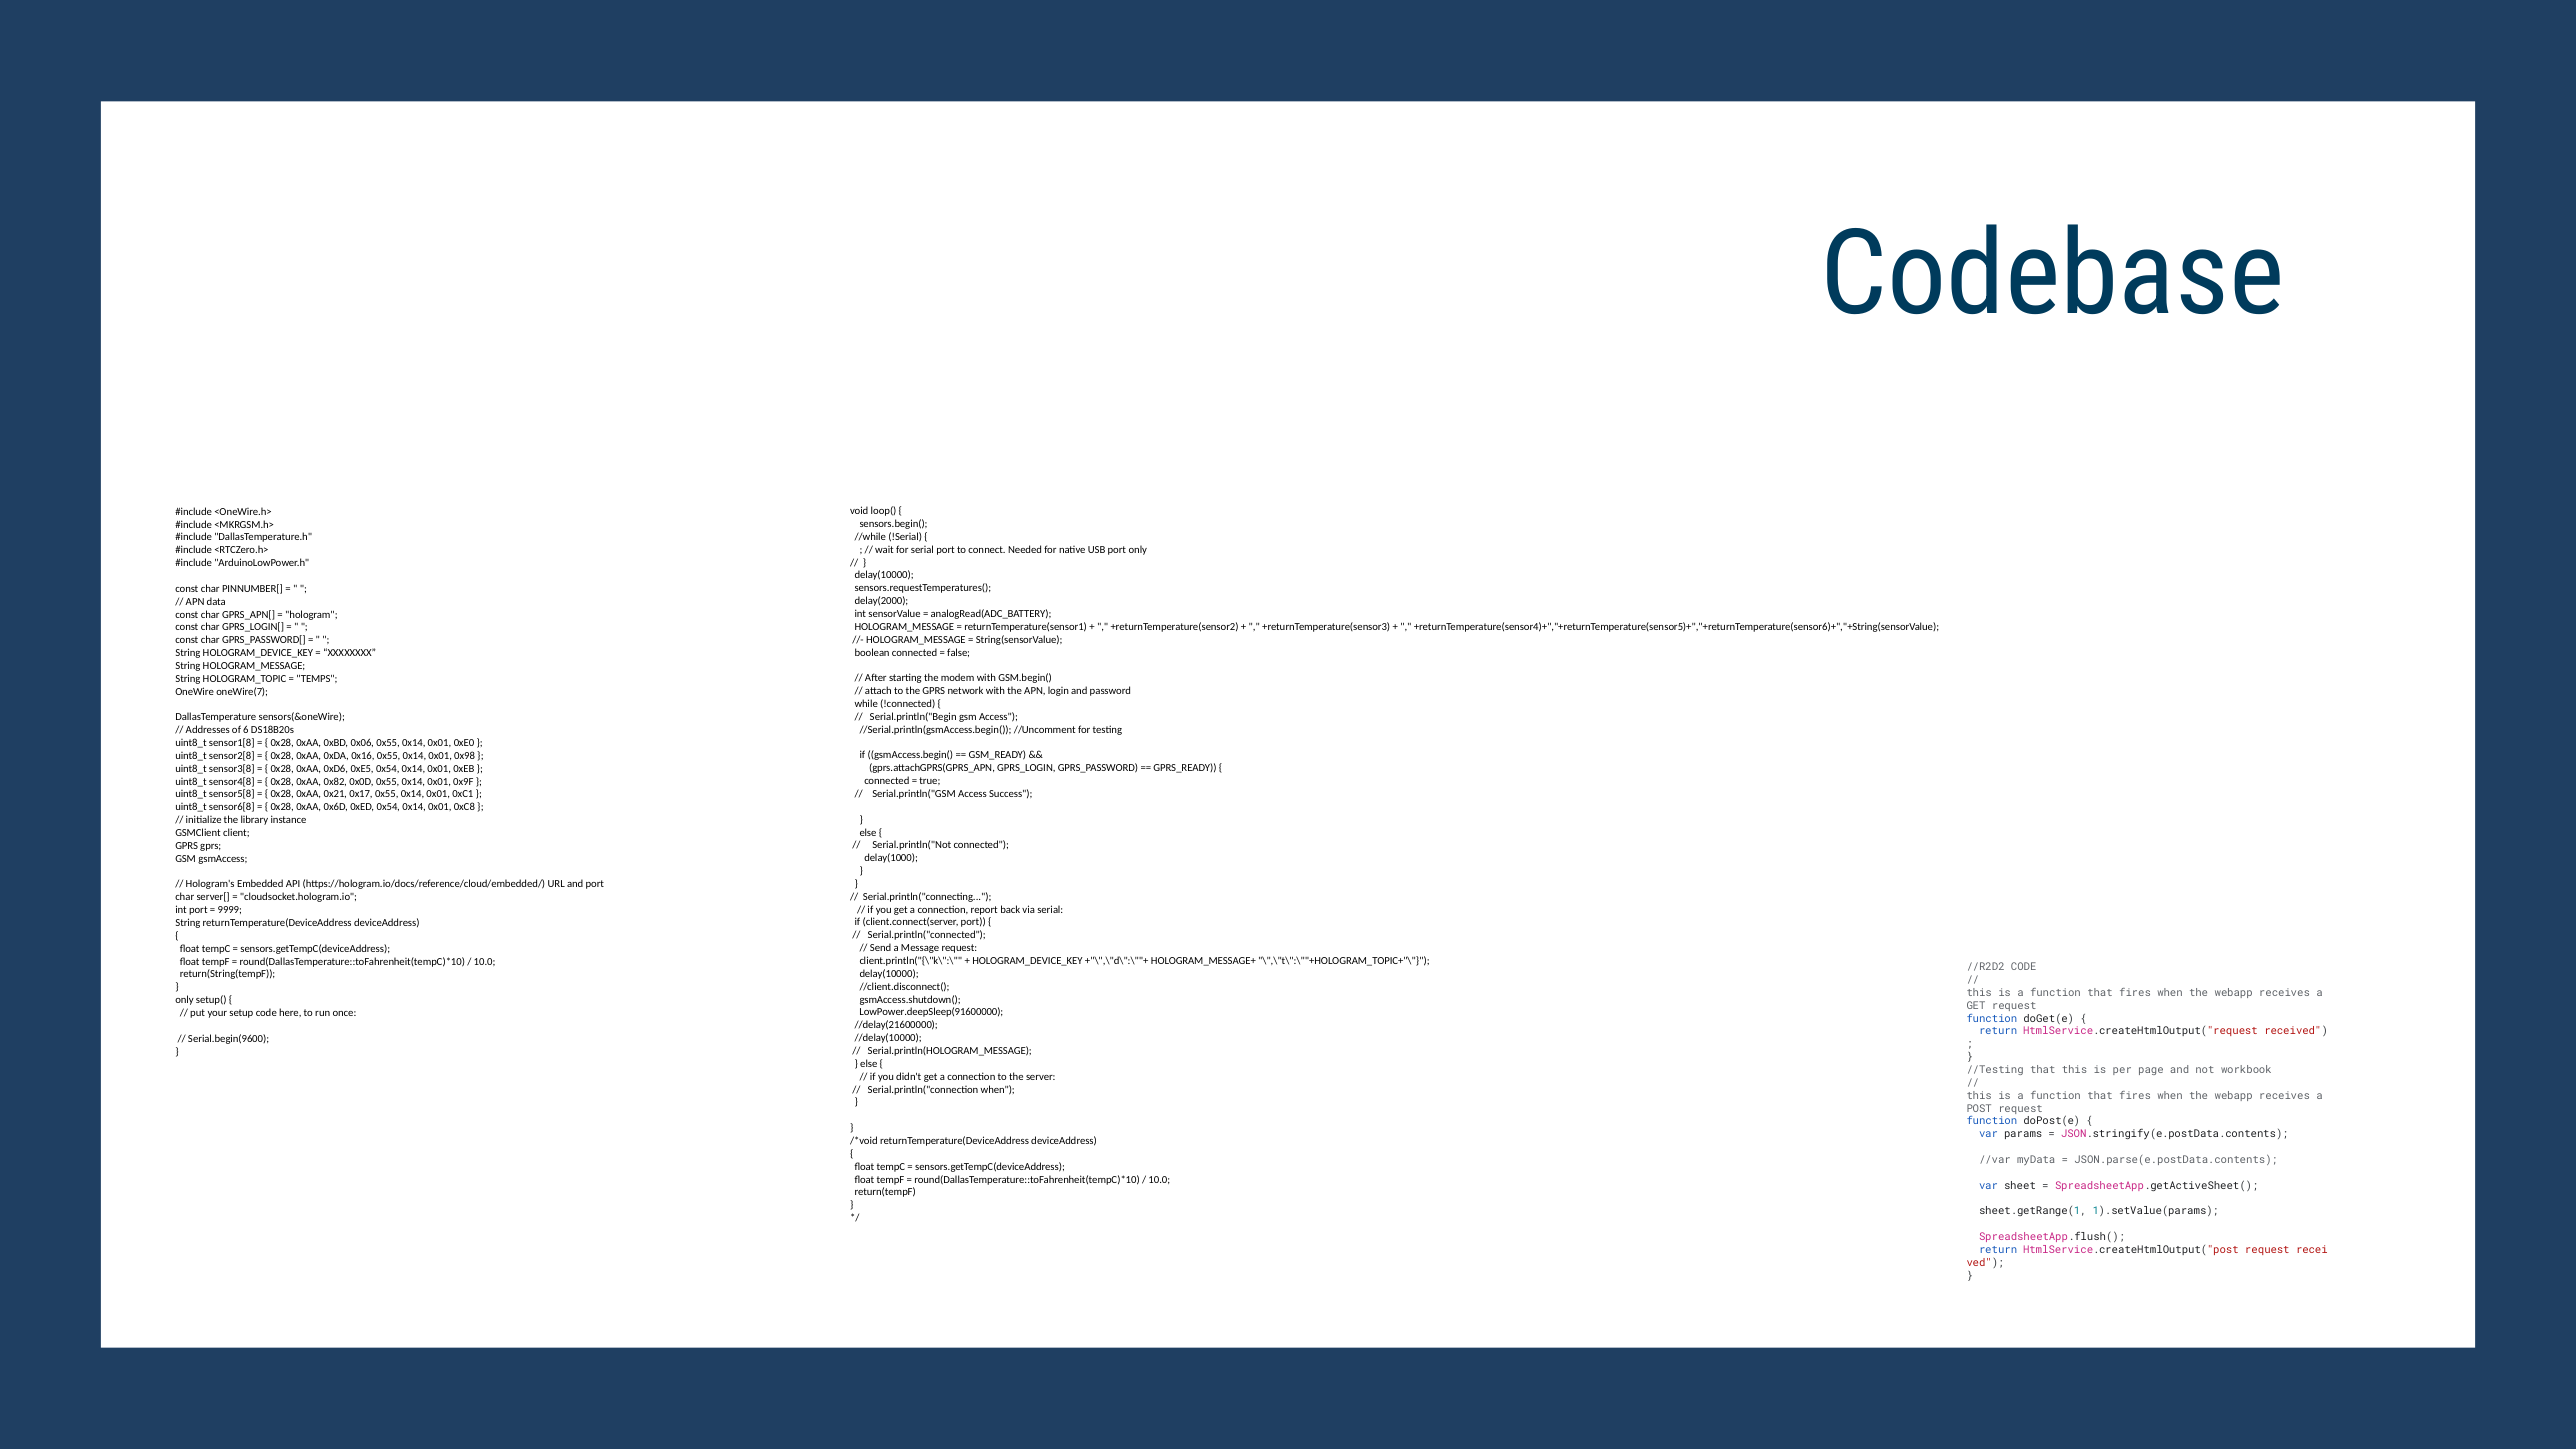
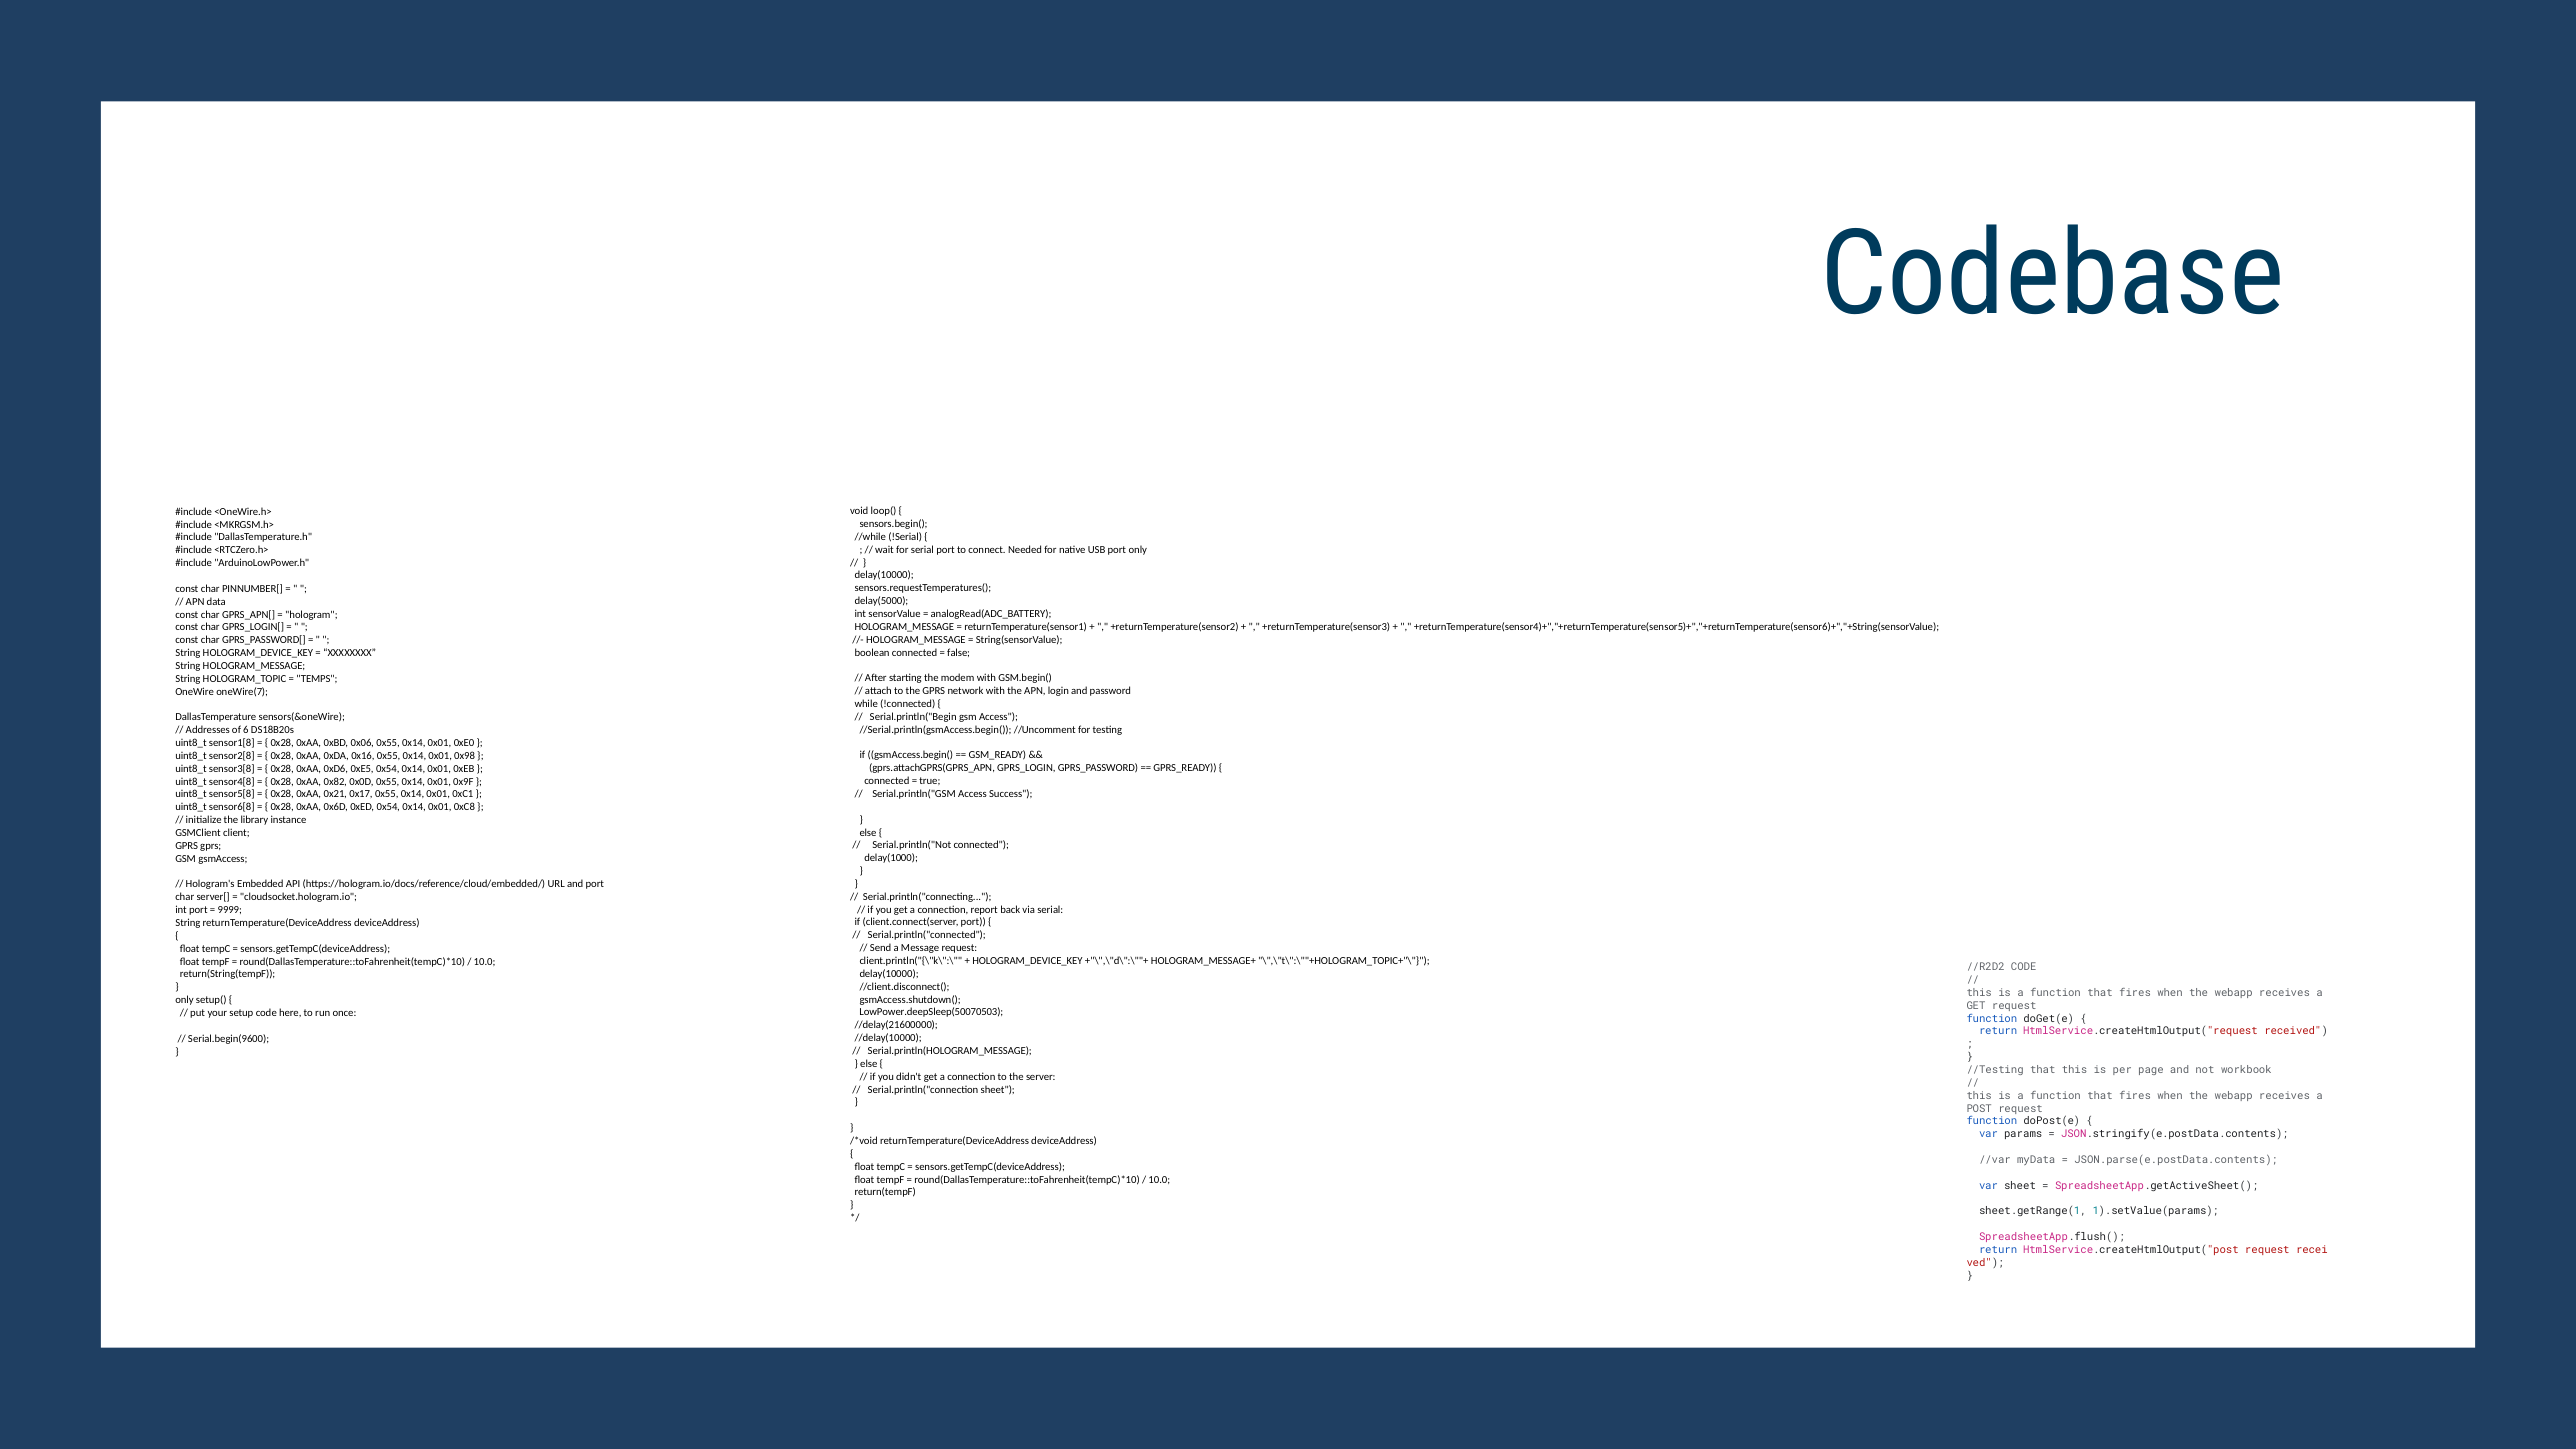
delay(2000: delay(2000 -> delay(5000 (881, 601)
LowPower.deepSleep(91600000: LowPower.deepSleep(91600000 -> LowPower.deepSleep(50070503 (931, 1012)
Serial.println("connection when: when -> sheet (998, 1090)
